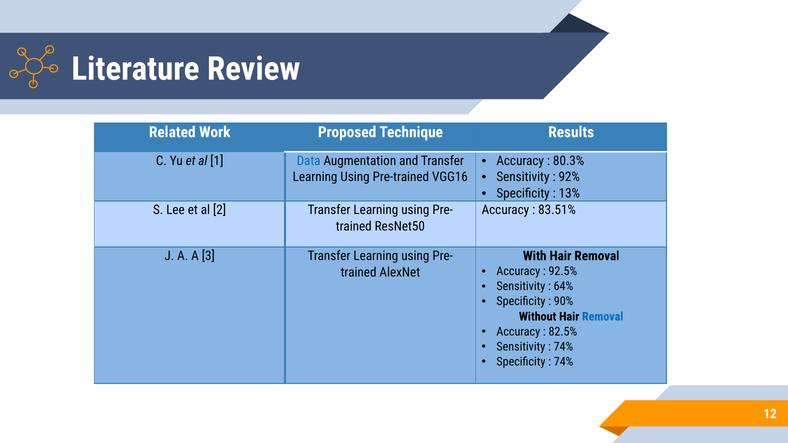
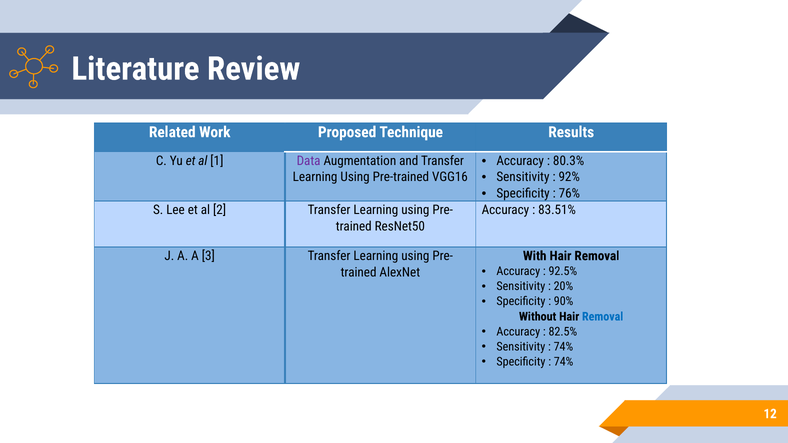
Data colour: blue -> purple (309, 161)
13%: 13% -> 76% (569, 194)
64%: 64% -> 20% (563, 287)
